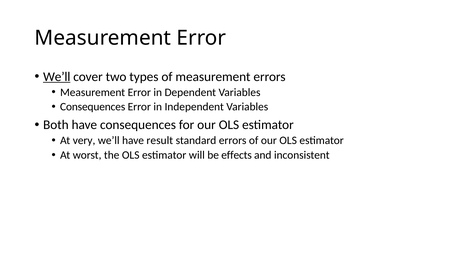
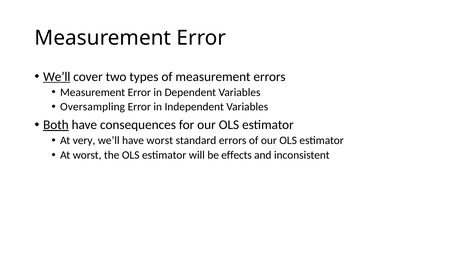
Consequences: Consequences -> Oversampling (93, 107)
Both underline: none -> present (56, 125)
have result: result -> worst (160, 141)
